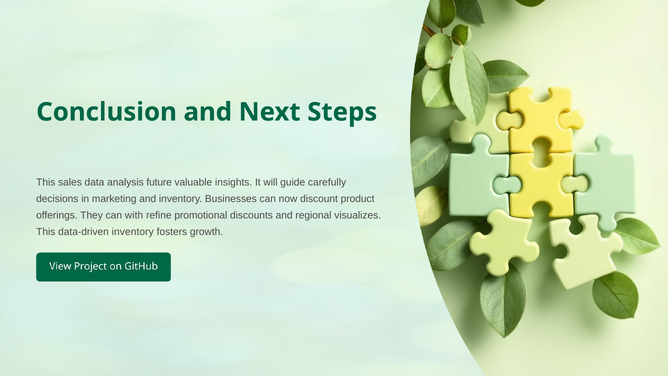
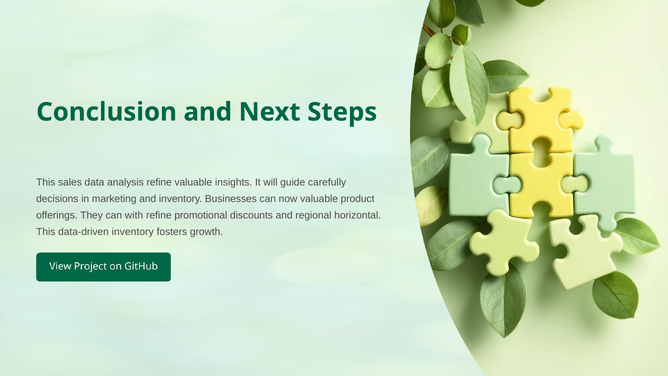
analysis future: future -> refine (159, 182)
now discount: discount -> valuable (319, 199)
visualizes: visualizes -> horizontal (358, 215)
